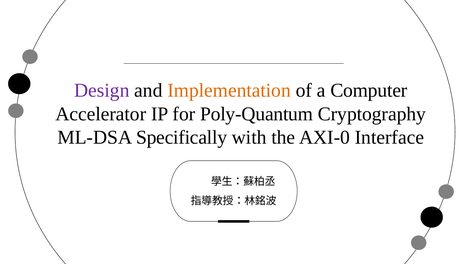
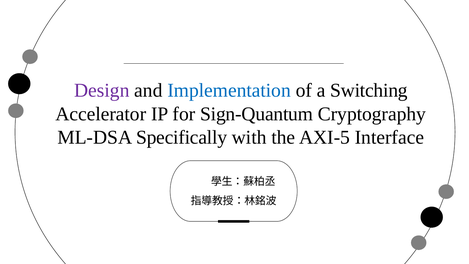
Implementation colour: orange -> blue (229, 90)
Computer: Computer -> Switching (369, 90)
Poly-Quantum: Poly-Quantum -> Sign-Quantum (257, 114)
AXI-0: AXI-0 -> AXI-5 (325, 137)
